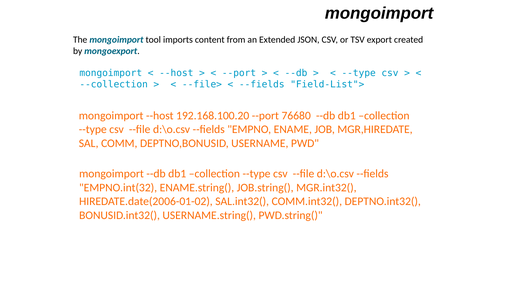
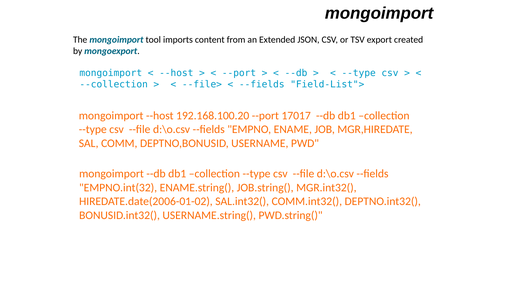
76680: 76680 -> 17017 (296, 116)
